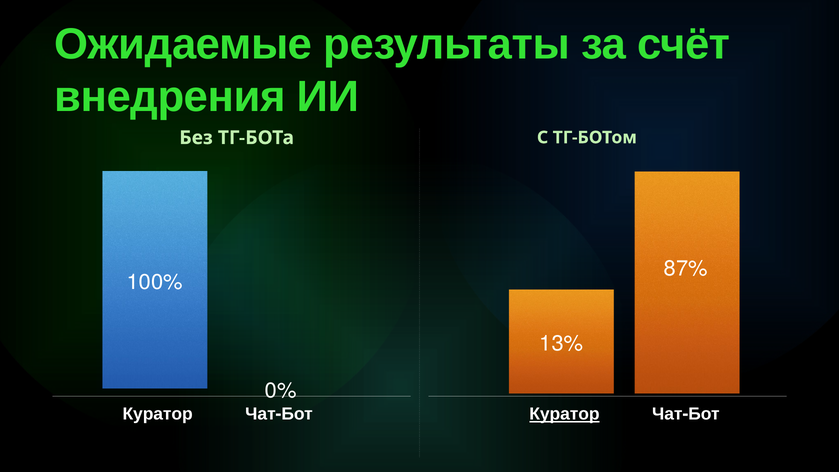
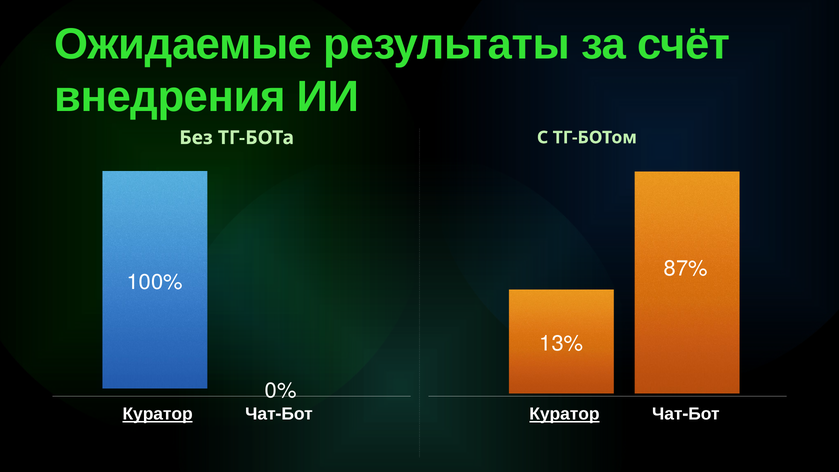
Куратор underline: none -> present (158, 414)
